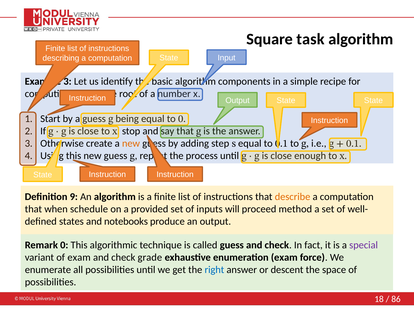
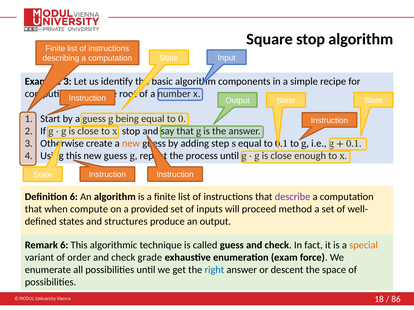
Square task: task -> stop (311, 39)
Definition 9: 9 -> 6 (74, 197)
describe colour: orange -> purple (293, 197)
schedule: schedule -> compute (89, 209)
notebooks: notebooks -> structures (126, 222)
Remark 0: 0 -> 6 (64, 245)
special colour: purple -> orange (364, 245)
of exam: exam -> order (79, 258)
